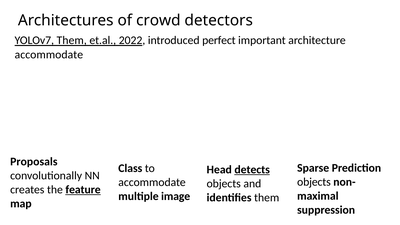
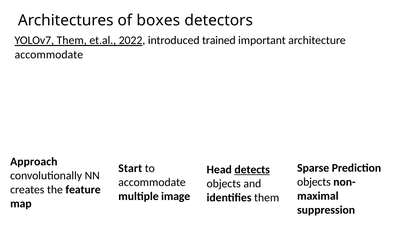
crowd: crowd -> boxes (158, 21)
perfect: perfect -> trained (219, 40)
Proposals: Proposals -> Approach (34, 162)
Class: Class -> Start (130, 168)
feature underline: present -> none (83, 190)
